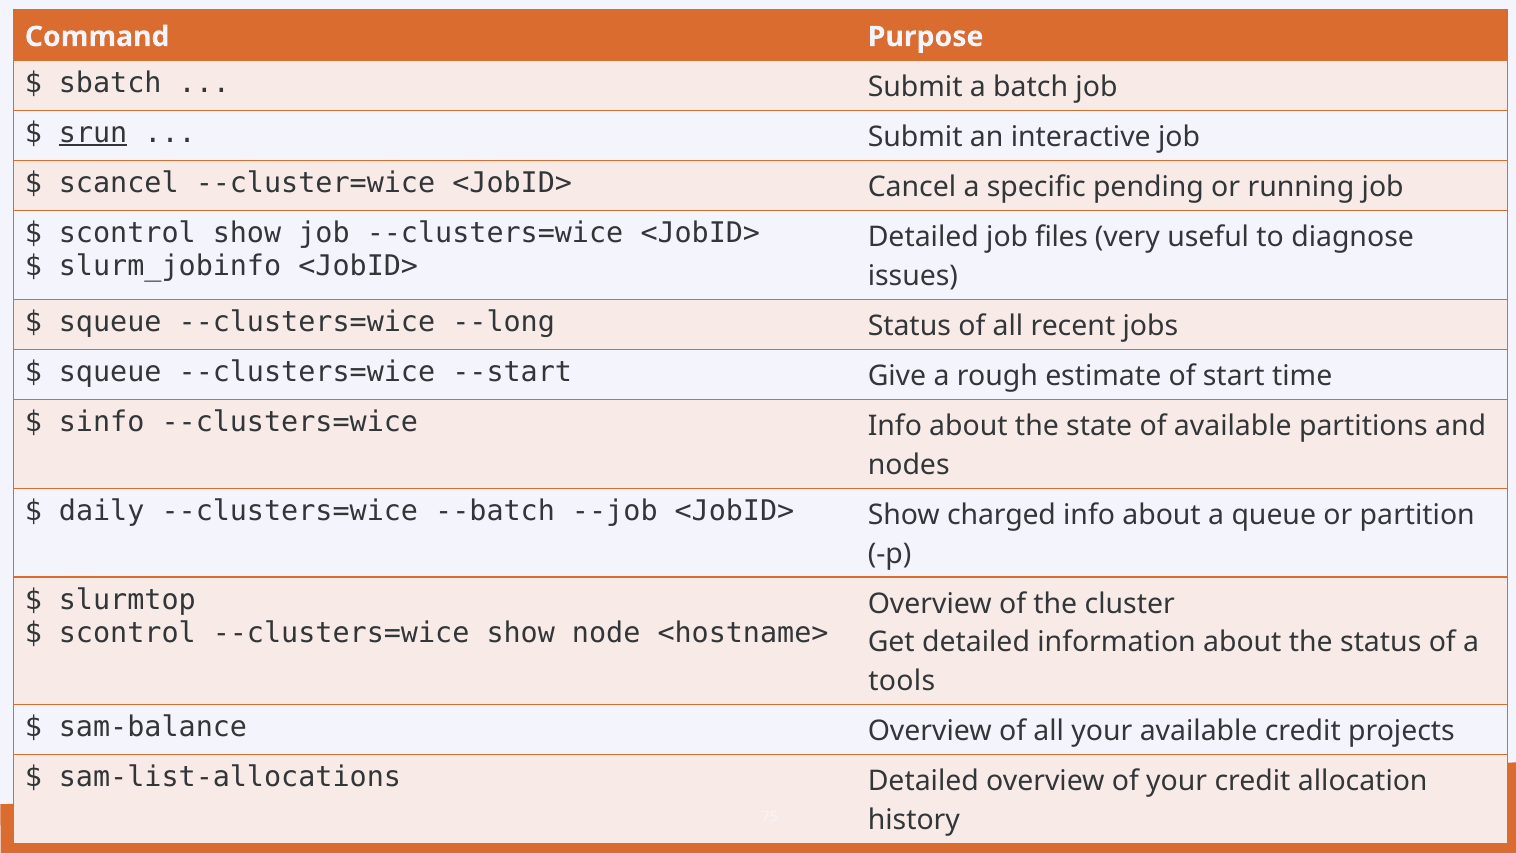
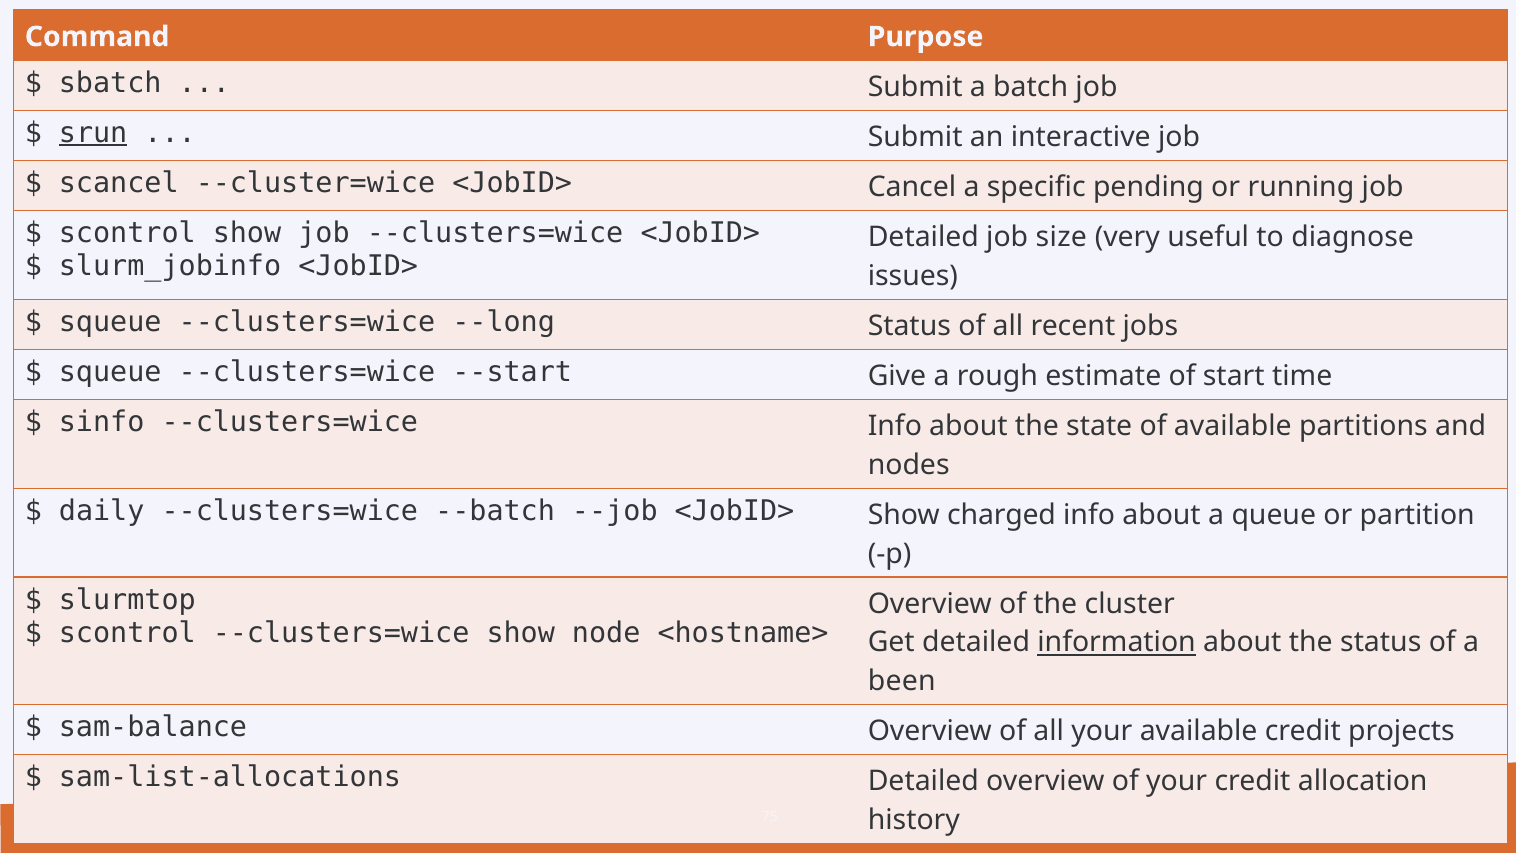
files: files -> size (1061, 237)
information underline: none -> present (1117, 642)
tools: tools -> been (902, 681)
